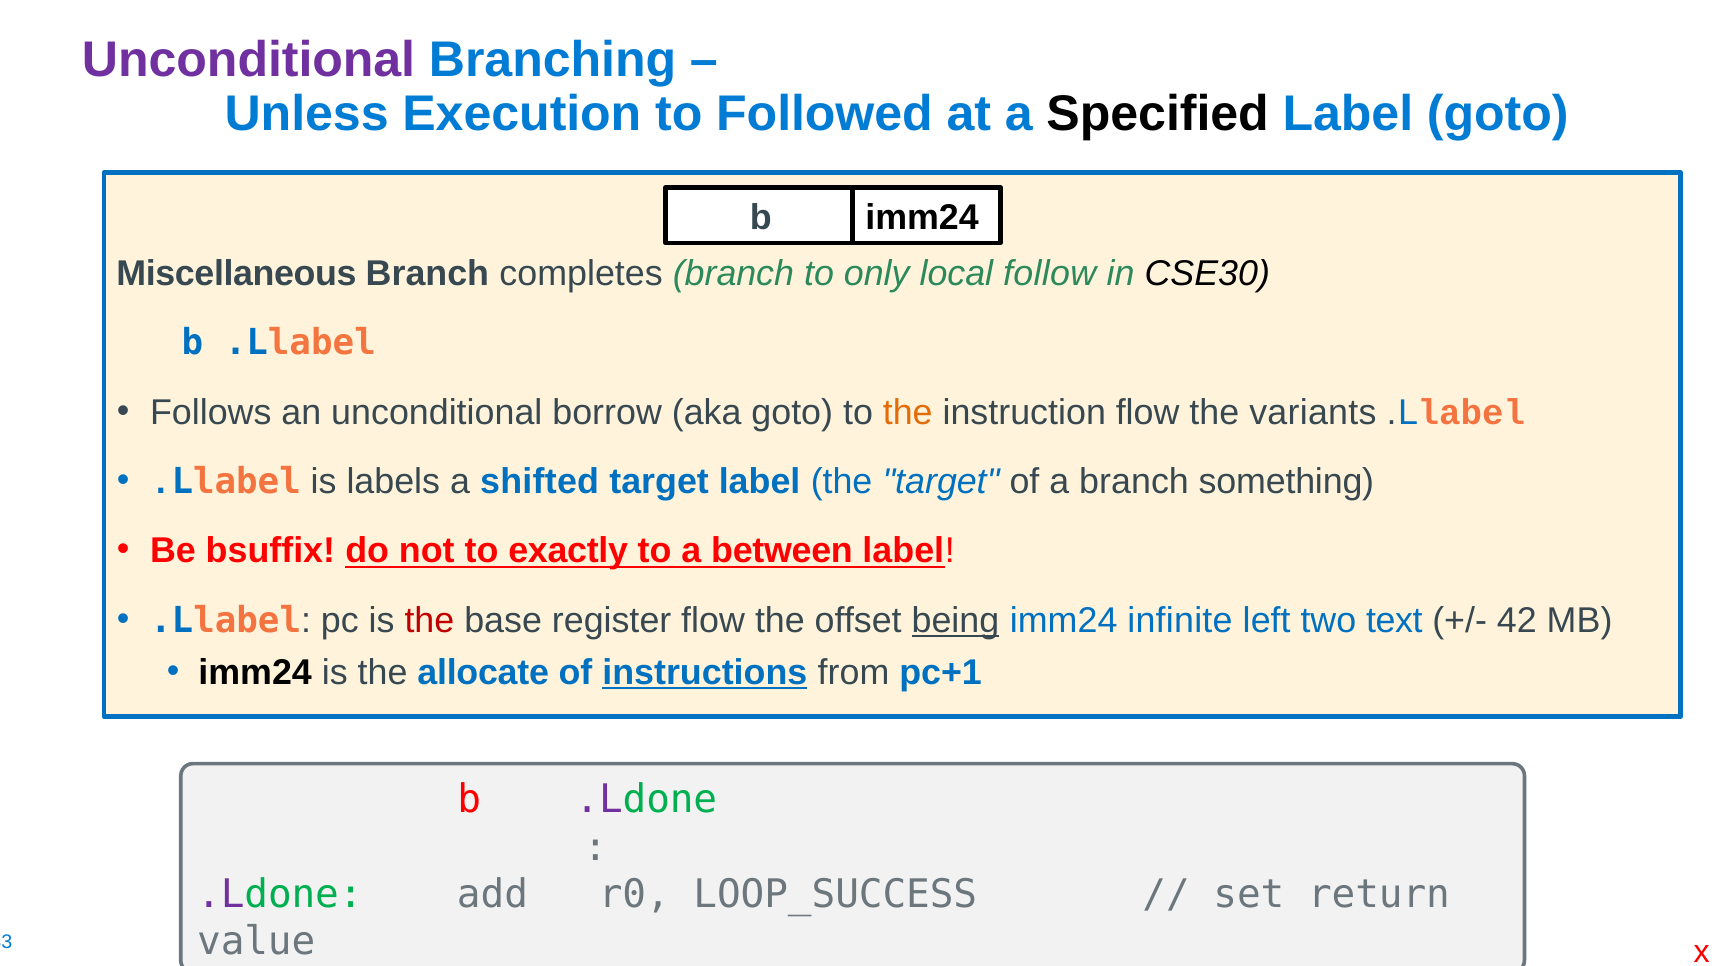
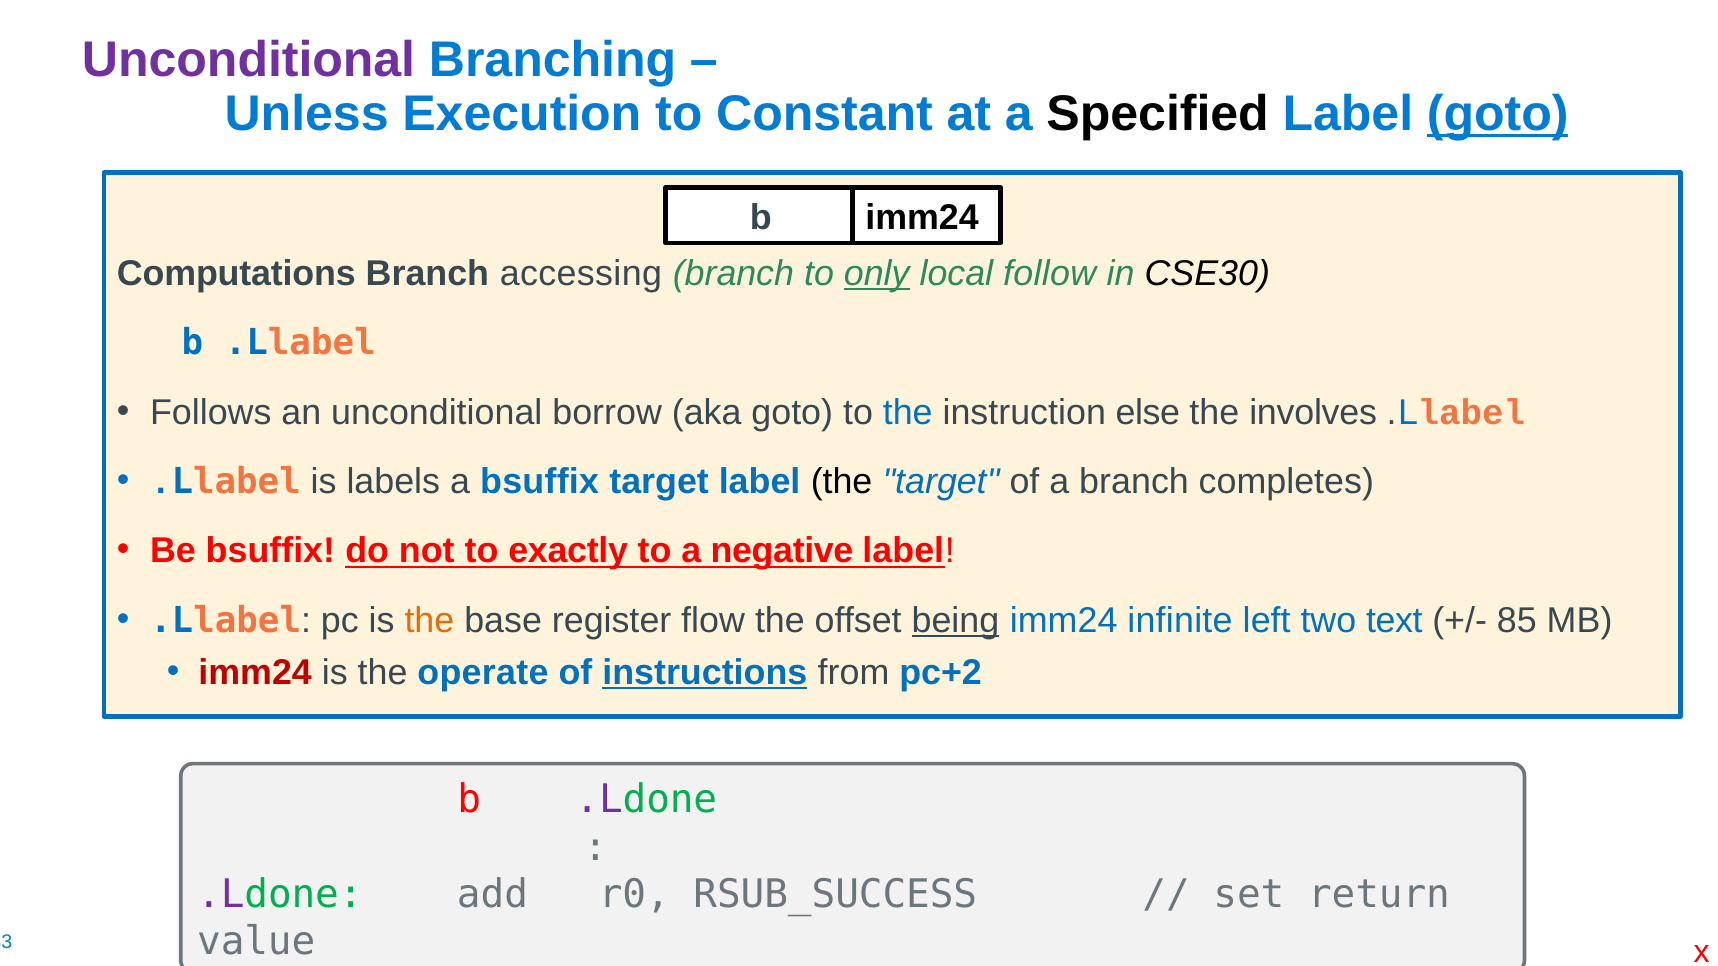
Followed: Followed -> Constant (825, 114)
goto underline: none -> present (1498, 114)
Miscellaneous: Miscellaneous -> Computations (236, 274)
completes: completes -> accessing (581, 274)
only underline: none -> present (877, 274)
the colour: orange -> blue (908, 412)
instruction flow: flow -> else (1148, 412)
variants: variants -> involves (1313, 412)
a shifted: shifted -> bsuffix (540, 482)
the colour: blue -> black (842, 482)
something: something -> completes (1286, 482)
between: between -> negative (782, 551)
the colour: red -> orange (429, 621)
42: 42 -> 85 (1517, 621)
imm24 colour: black -> red (255, 673)
allocate: allocate -> operate (483, 673)
pc+1: pc+1 -> pc+2 (941, 673)
LOOP_SUCCESS: LOOP_SUCCESS -> RSUB_SUCCESS (835, 895)
